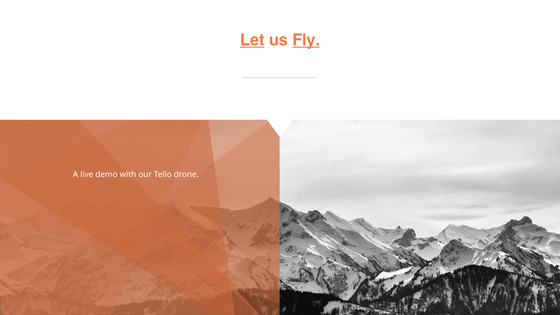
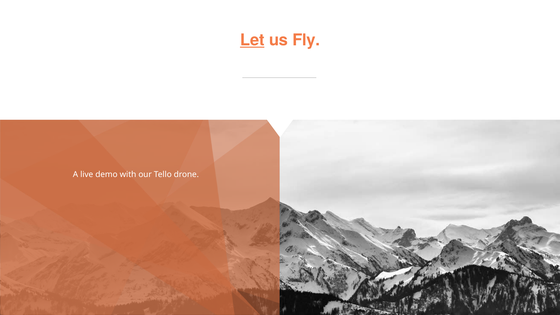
Fly underline: present -> none (306, 40)
